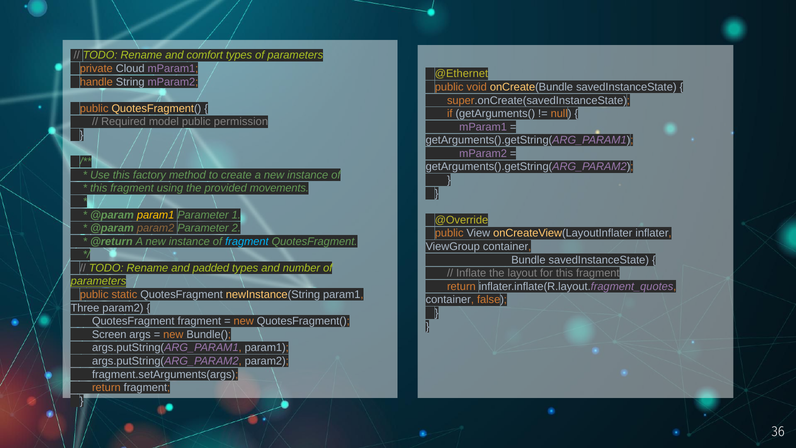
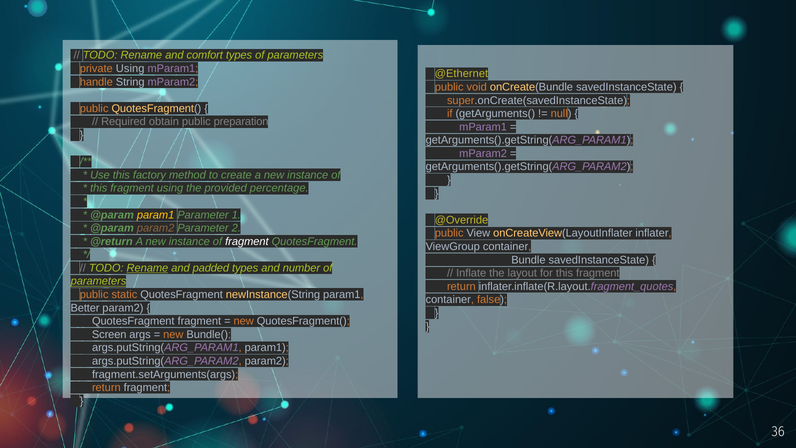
private Cloud: Cloud -> Using (130, 69)
model: model -> obtain (164, 122)
permission: permission -> preparation (241, 122)
movements: movements -> percentage (279, 188)
fragment colour: light blue -> white (247, 241)
Rename underline: none -> present (147, 268)
Three: Three -> Better (85, 308)
